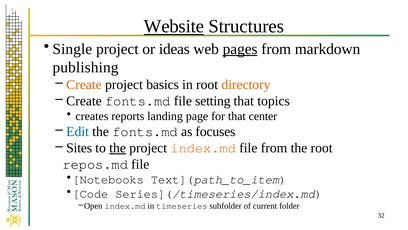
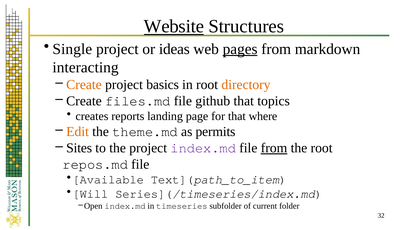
publishing: publishing -> interacting (86, 67)
Create fonts.md: fonts.md -> files.md (138, 101)
setting: setting -> github (213, 101)
center: center -> where (263, 116)
Edit colour: blue -> orange (78, 131)
the fonts.md: fonts.md -> theme.md (145, 131)
focuses: focuses -> permits (215, 131)
the underline: present -> none (118, 148)
index.md colour: orange -> purple (203, 148)
from underline: none -> present (274, 148)
Notebooks: Notebooks -> Available (108, 179)
Code: Code -> Will (90, 194)
